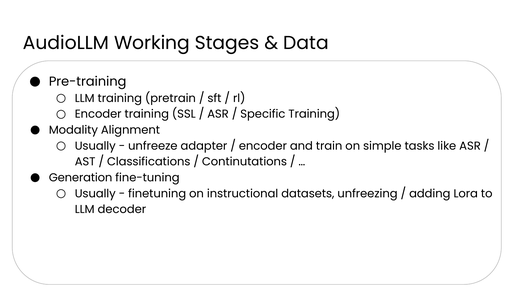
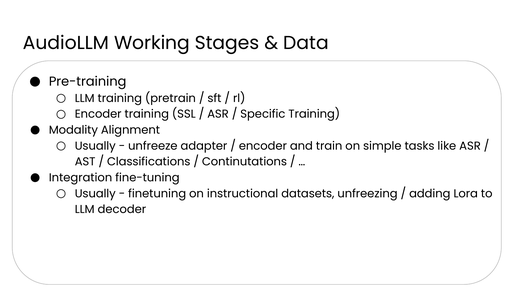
Generation: Generation -> Integration (81, 178)
